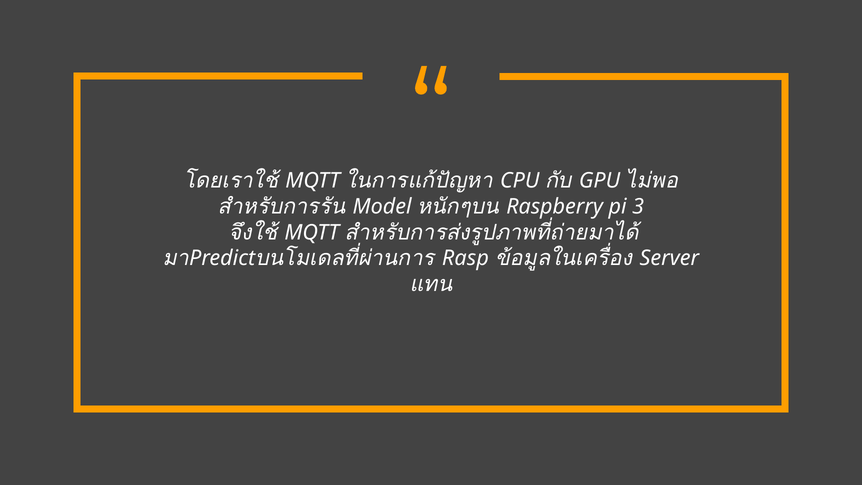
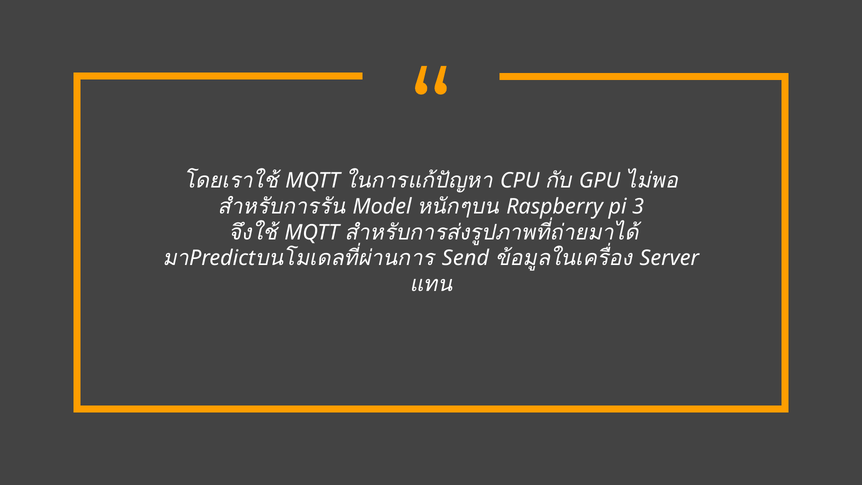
Rasp: Rasp -> Send (465, 258)
